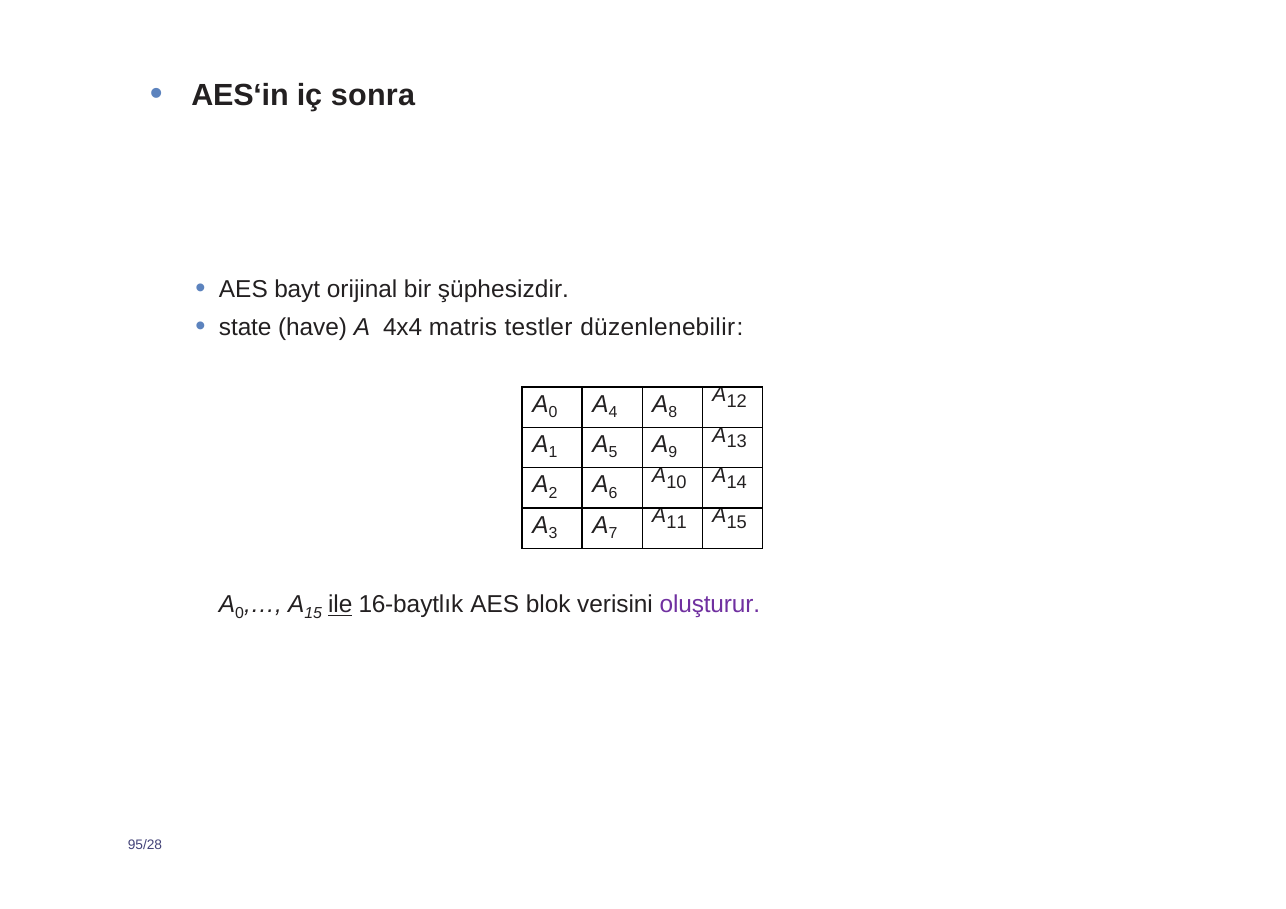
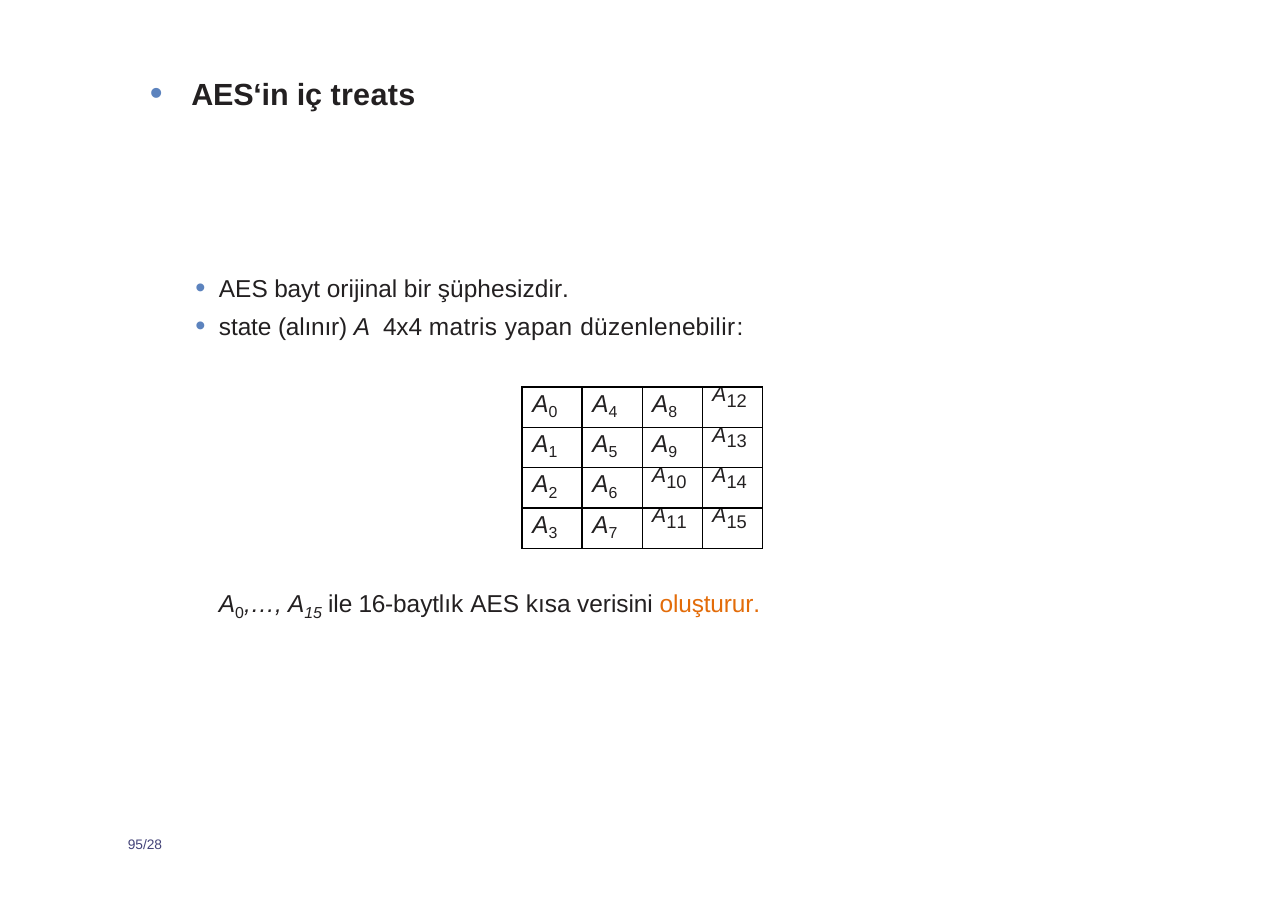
sonra: sonra -> treats (373, 95)
have: have -> alınır (313, 327)
testler: testler -> yapan (538, 327)
ile underline: present -> none (340, 605)
blok: blok -> kısa (548, 605)
oluşturur colour: purple -> orange (710, 605)
